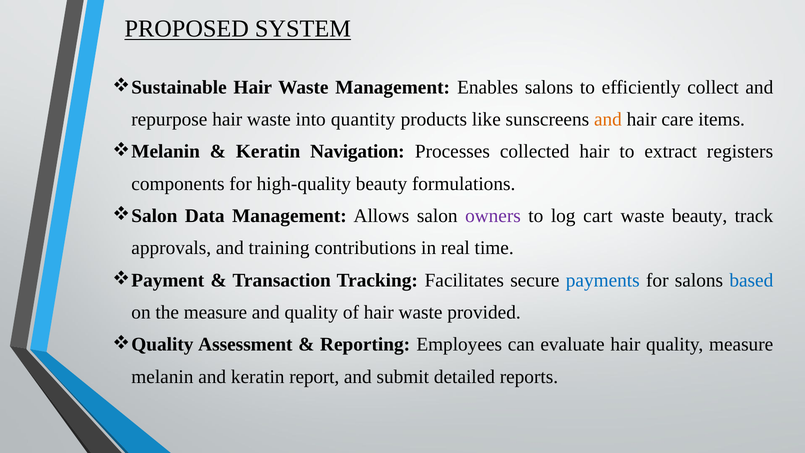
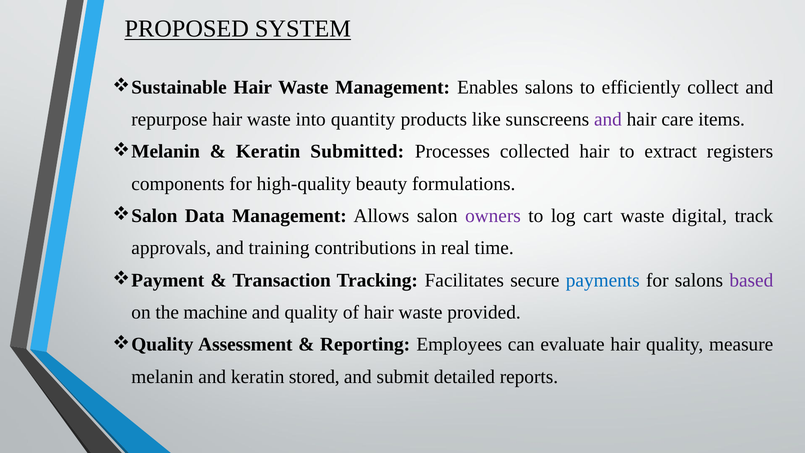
and colour: orange -> purple (608, 119)
Navigation: Navigation -> Submitted (357, 151)
waste beauty: beauty -> digital (699, 216)
based colour: blue -> purple (751, 280)
the measure: measure -> machine (216, 312)
report: report -> stored (314, 377)
